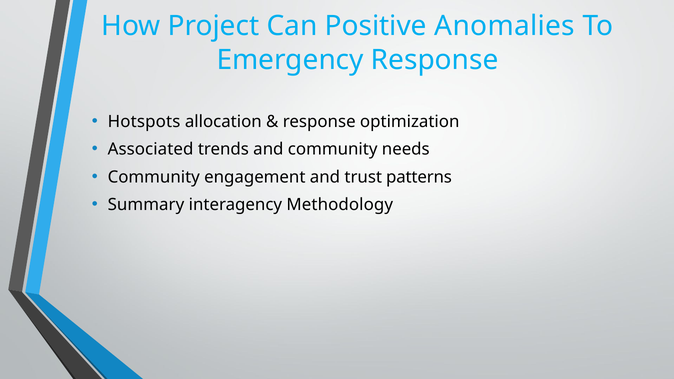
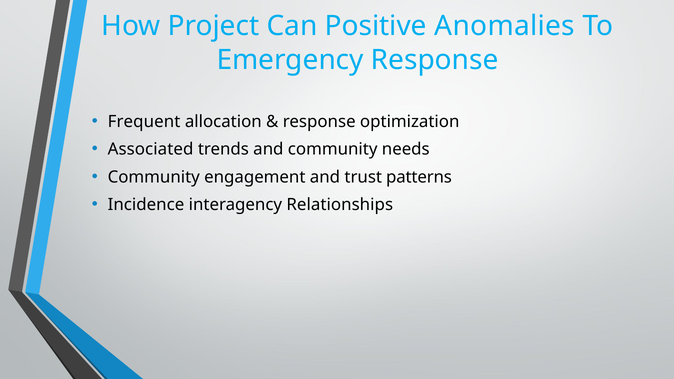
Hotspots: Hotspots -> Frequent (144, 121)
Summary: Summary -> Incidence (146, 205)
Methodology: Methodology -> Relationships (340, 205)
